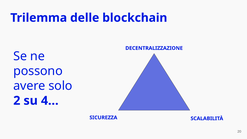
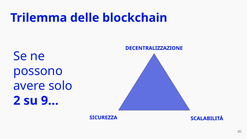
4…: 4… -> 9… (50, 101)
